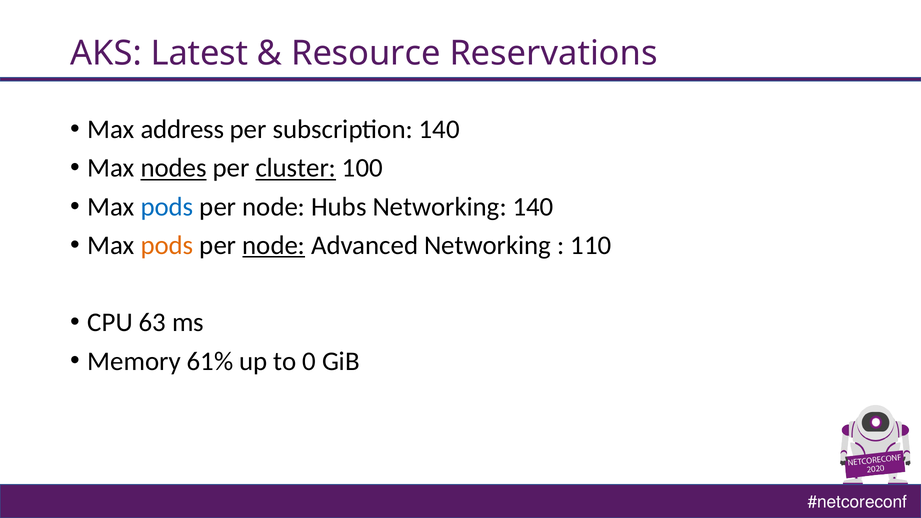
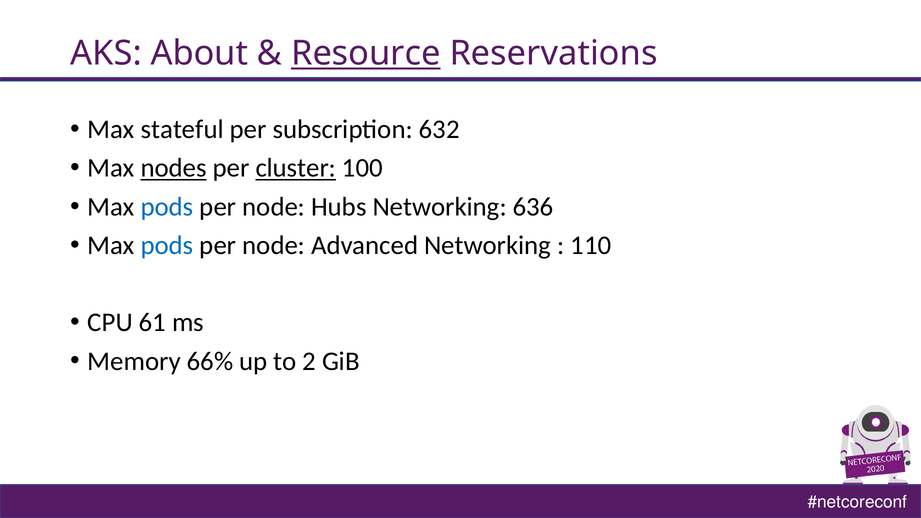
Latest: Latest -> About (199, 54)
Resource underline: none -> present (366, 54)
address: address -> stateful (182, 130)
subscription 140: 140 -> 632 (439, 130)
Networking 140: 140 -> 636 (533, 207)
pods colour: orange -> blue (167, 245)
node underline: present -> none (274, 245)
63: 63 -> 61 (152, 323)
61%: 61% -> 66% (210, 361)
0: 0 -> 2 (309, 361)
